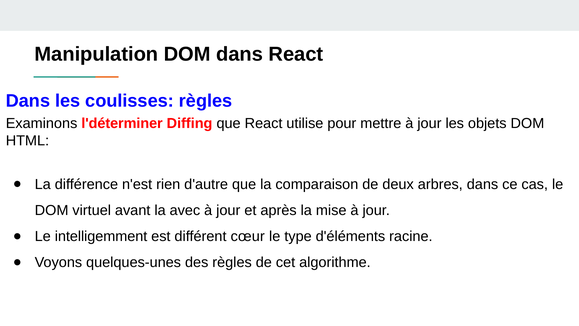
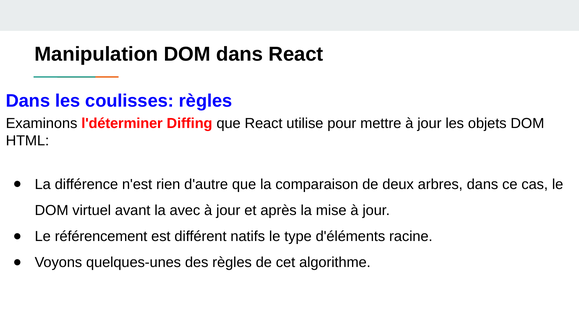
intelligemment: intelligemment -> référencement (101, 236)
cœur: cœur -> natifs (248, 236)
